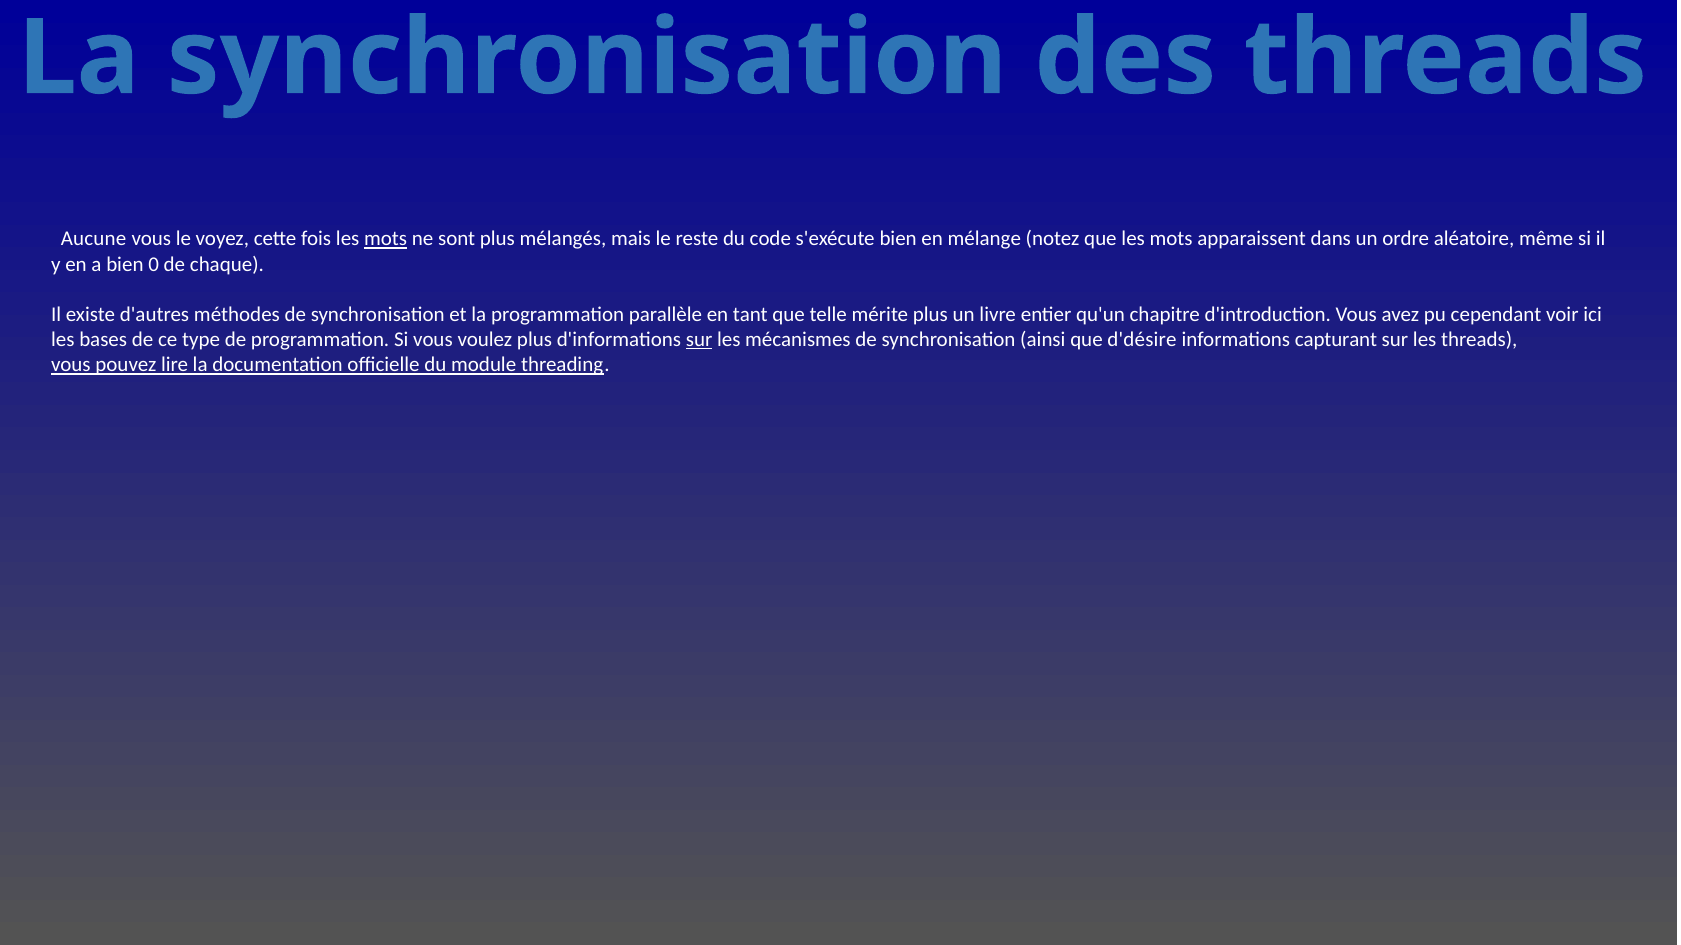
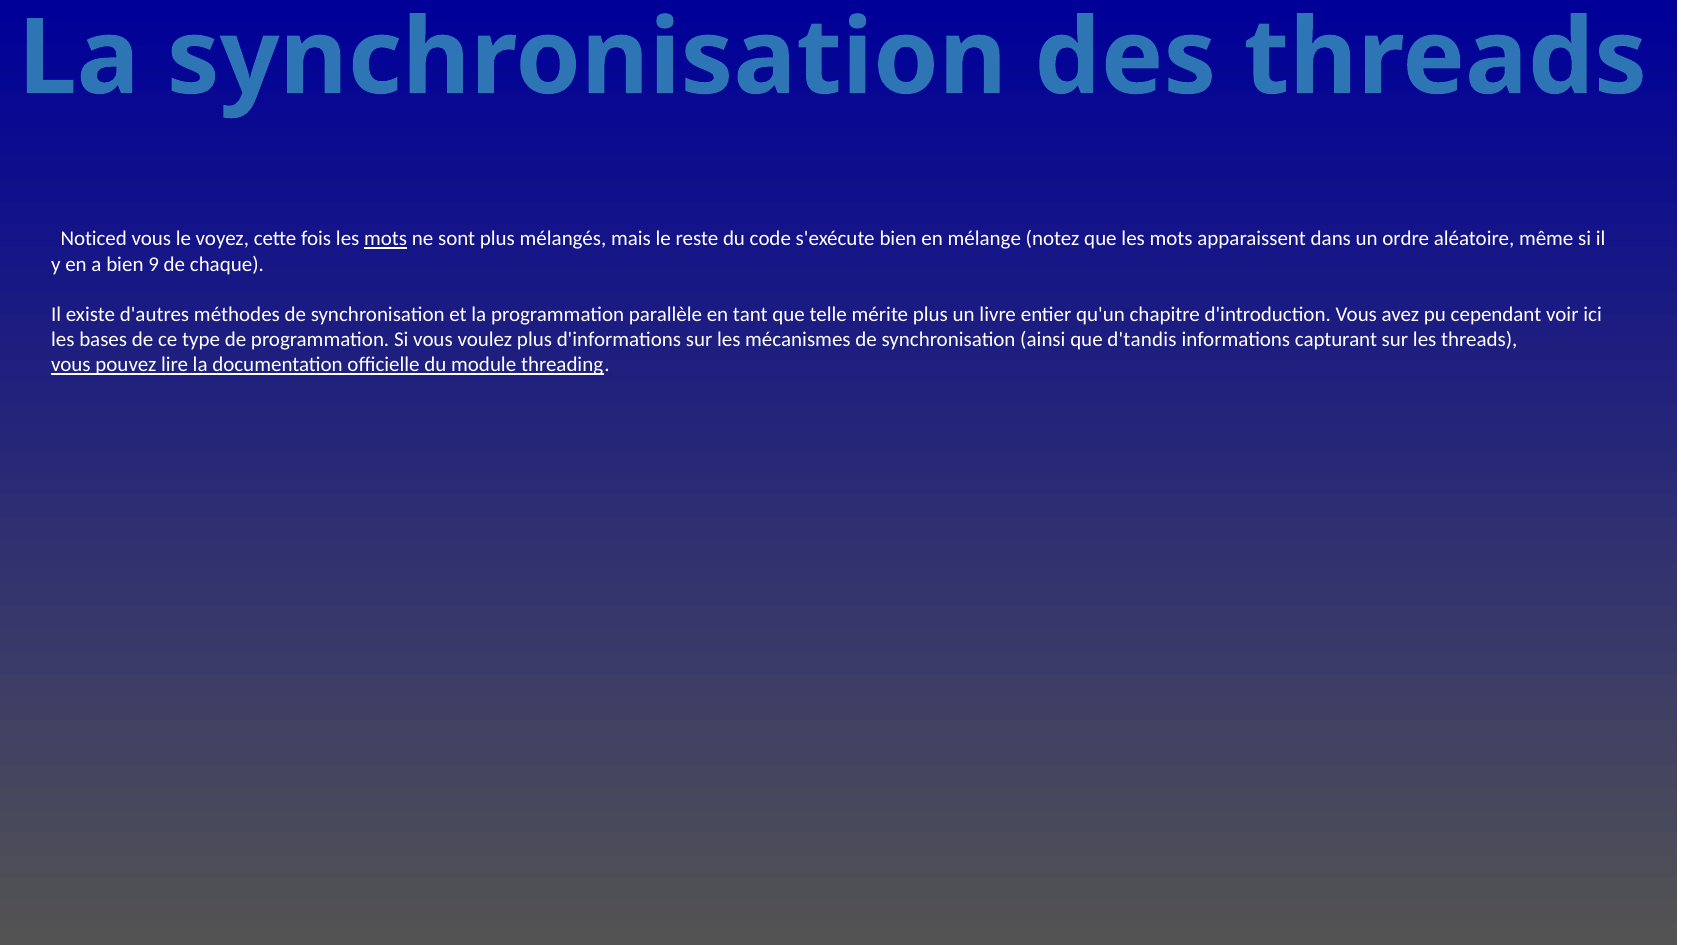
Aucune: Aucune -> Noticed (94, 239)
0: 0 -> 9 (154, 264)
sur underline: present -> none (699, 340)
d'désire: d'désire -> d'tandis (1142, 340)
